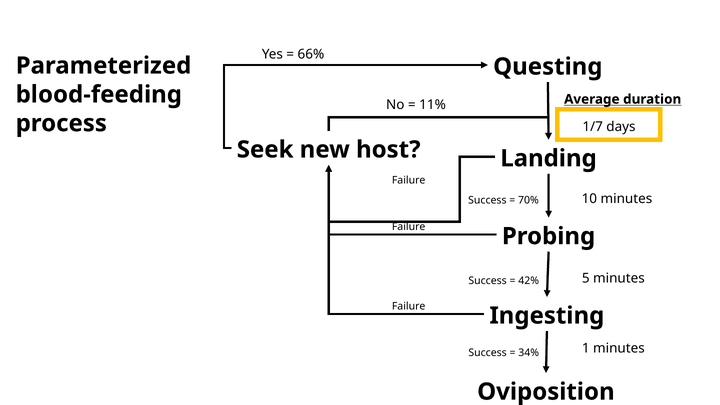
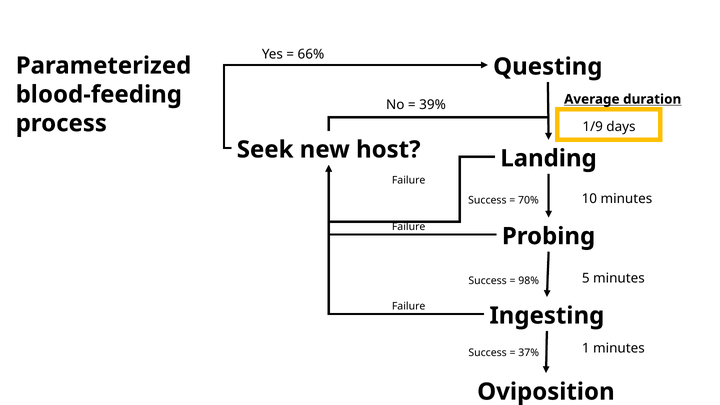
11%: 11% -> 39% (433, 105)
1/7: 1/7 -> 1/9 (593, 127)
42%: 42% -> 98% (529, 281)
34%: 34% -> 37% (529, 353)
